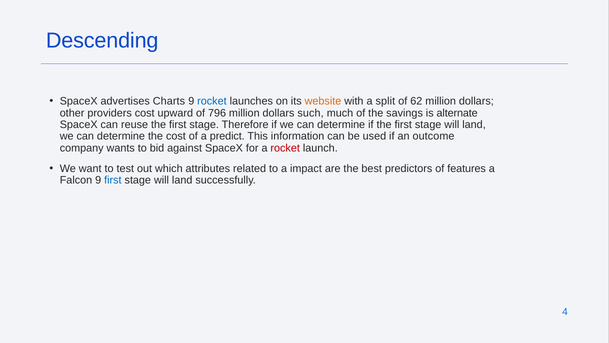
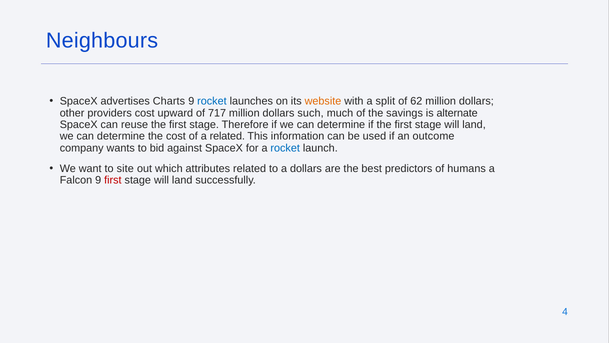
Descending: Descending -> Neighbours (102, 41)
796: 796 -> 717 (217, 113)
a predict: predict -> related (227, 136)
rocket colour: red -> blue (285, 148)
test: test -> site (125, 168)
a impact: impact -> dollars (306, 168)
features: features -> humans (467, 168)
first colour: blue -> red (113, 180)
